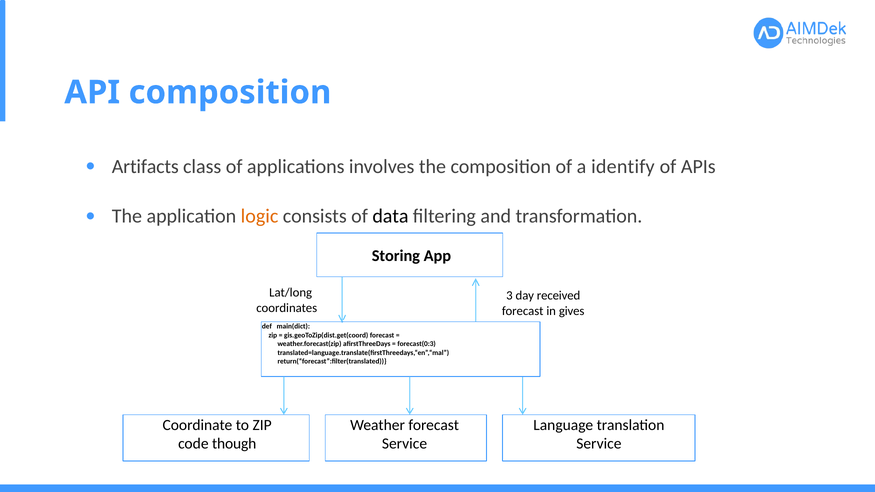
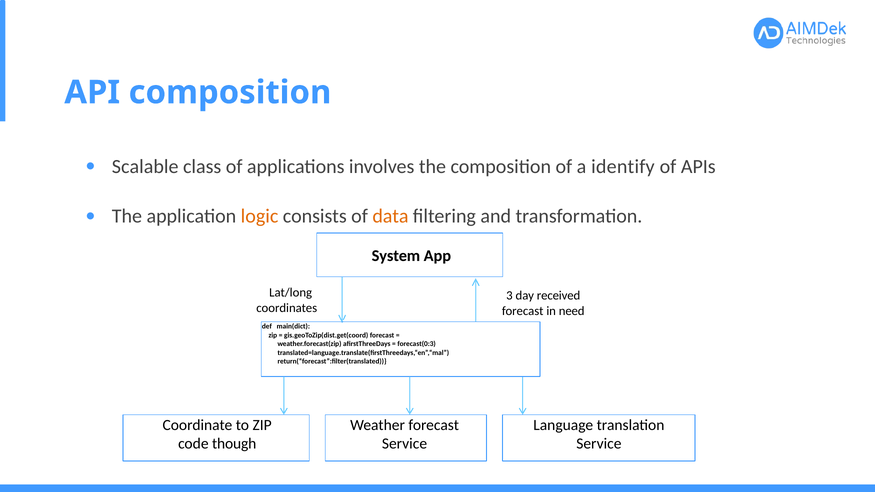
Artifacts: Artifacts -> Scalable (145, 166)
data colour: black -> orange (390, 216)
Storing: Storing -> System (396, 256)
gives: gives -> need (572, 311)
